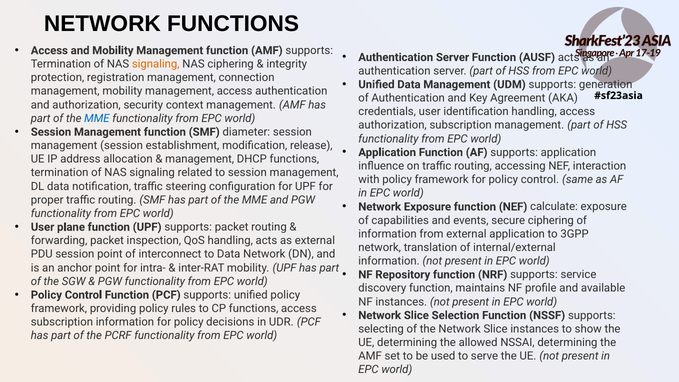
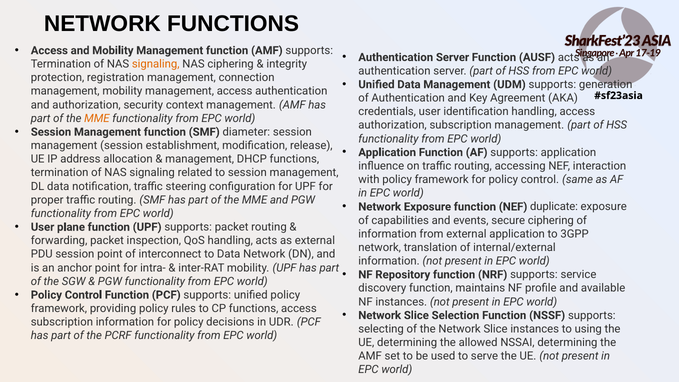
MME colour: blue -> orange (97, 118)
calculate: calculate -> duplicate (554, 207)
show: show -> using (588, 329)
